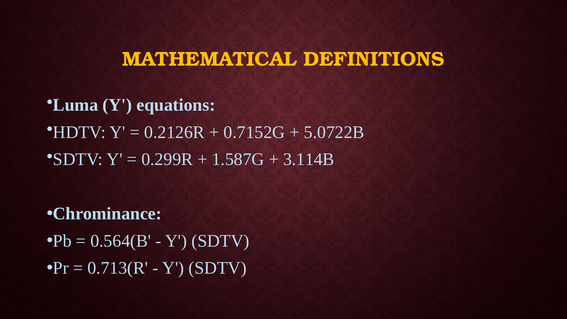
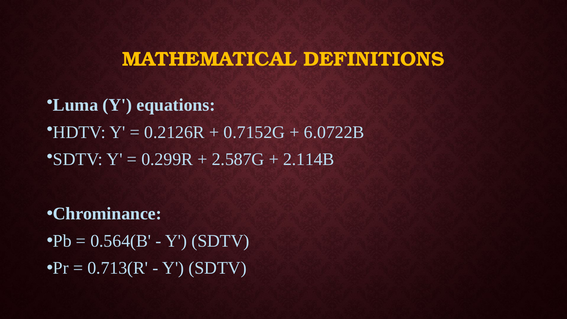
5.0722B: 5.0722B -> 6.0722B (334, 132)
1.587G: 1.587G -> 2.587G (238, 159)
3.114B: 3.114B -> 2.114B (309, 159)
